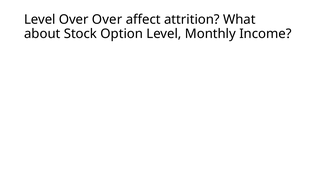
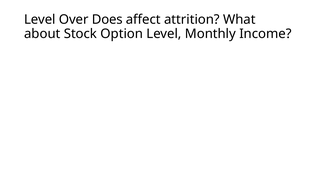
Over Over: Over -> Does (107, 19)
